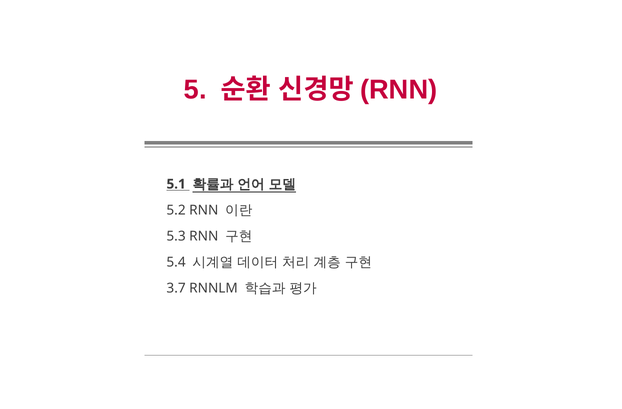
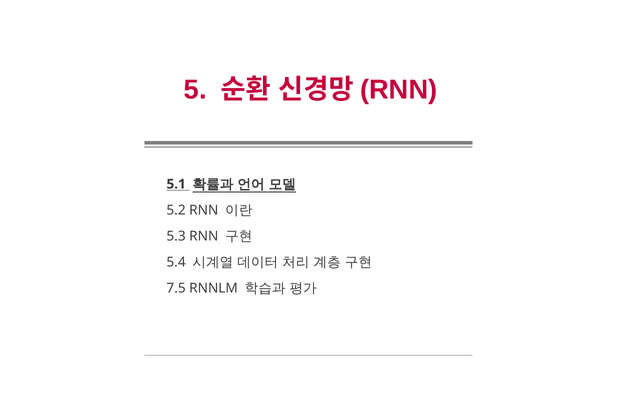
3.7: 3.7 -> 7.5 (176, 288)
